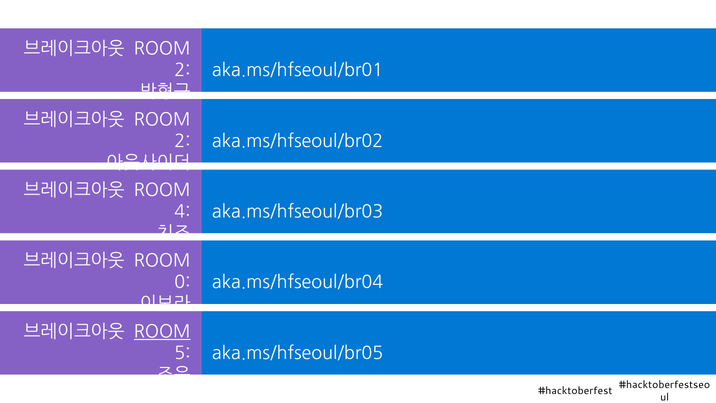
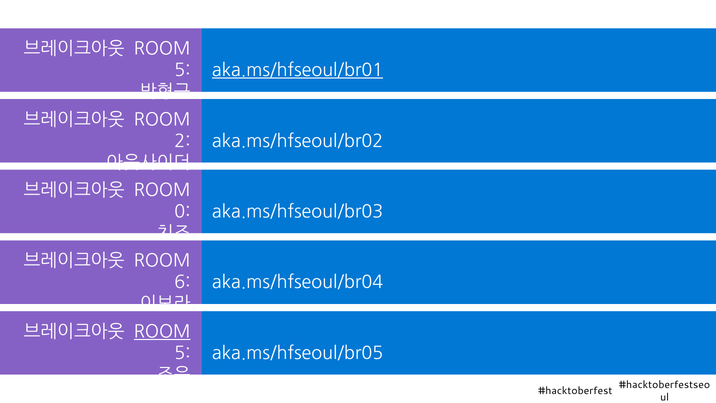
2: 2 -> 5 (182, 70)
aka.ms/hfseoul/br01 underline: none -> present (298, 70)
4: 4 -> 0 (182, 212)
0: 0 -> 6 (182, 282)
